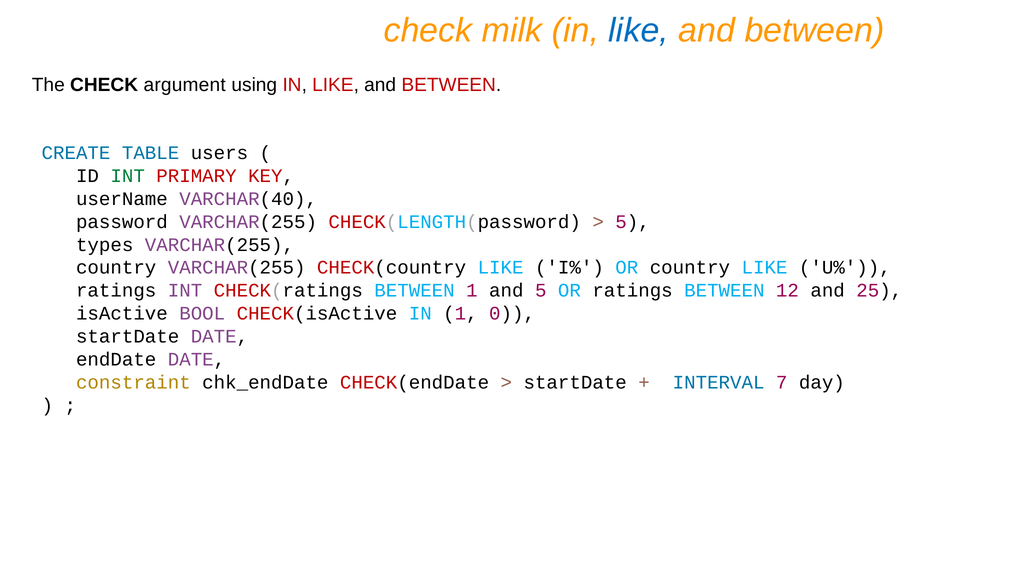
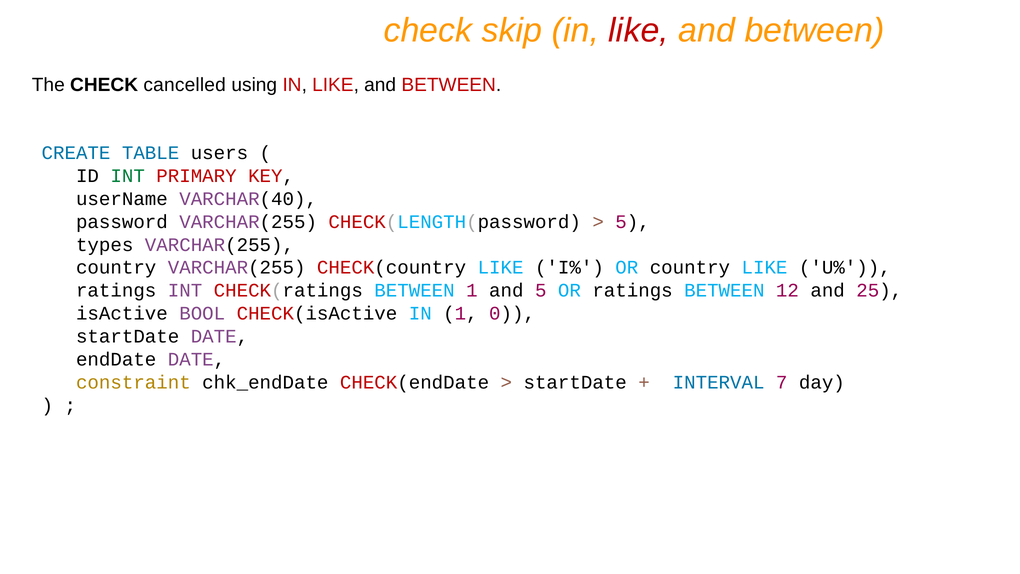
milk: milk -> skip (512, 30)
like colour: blue -> red (639, 30)
argument: argument -> cancelled (185, 85)
